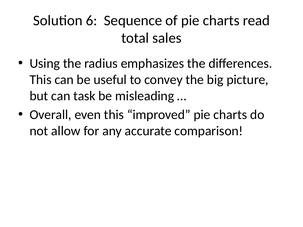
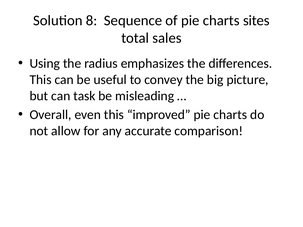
6: 6 -> 8 (92, 20)
read: read -> sites (256, 20)
